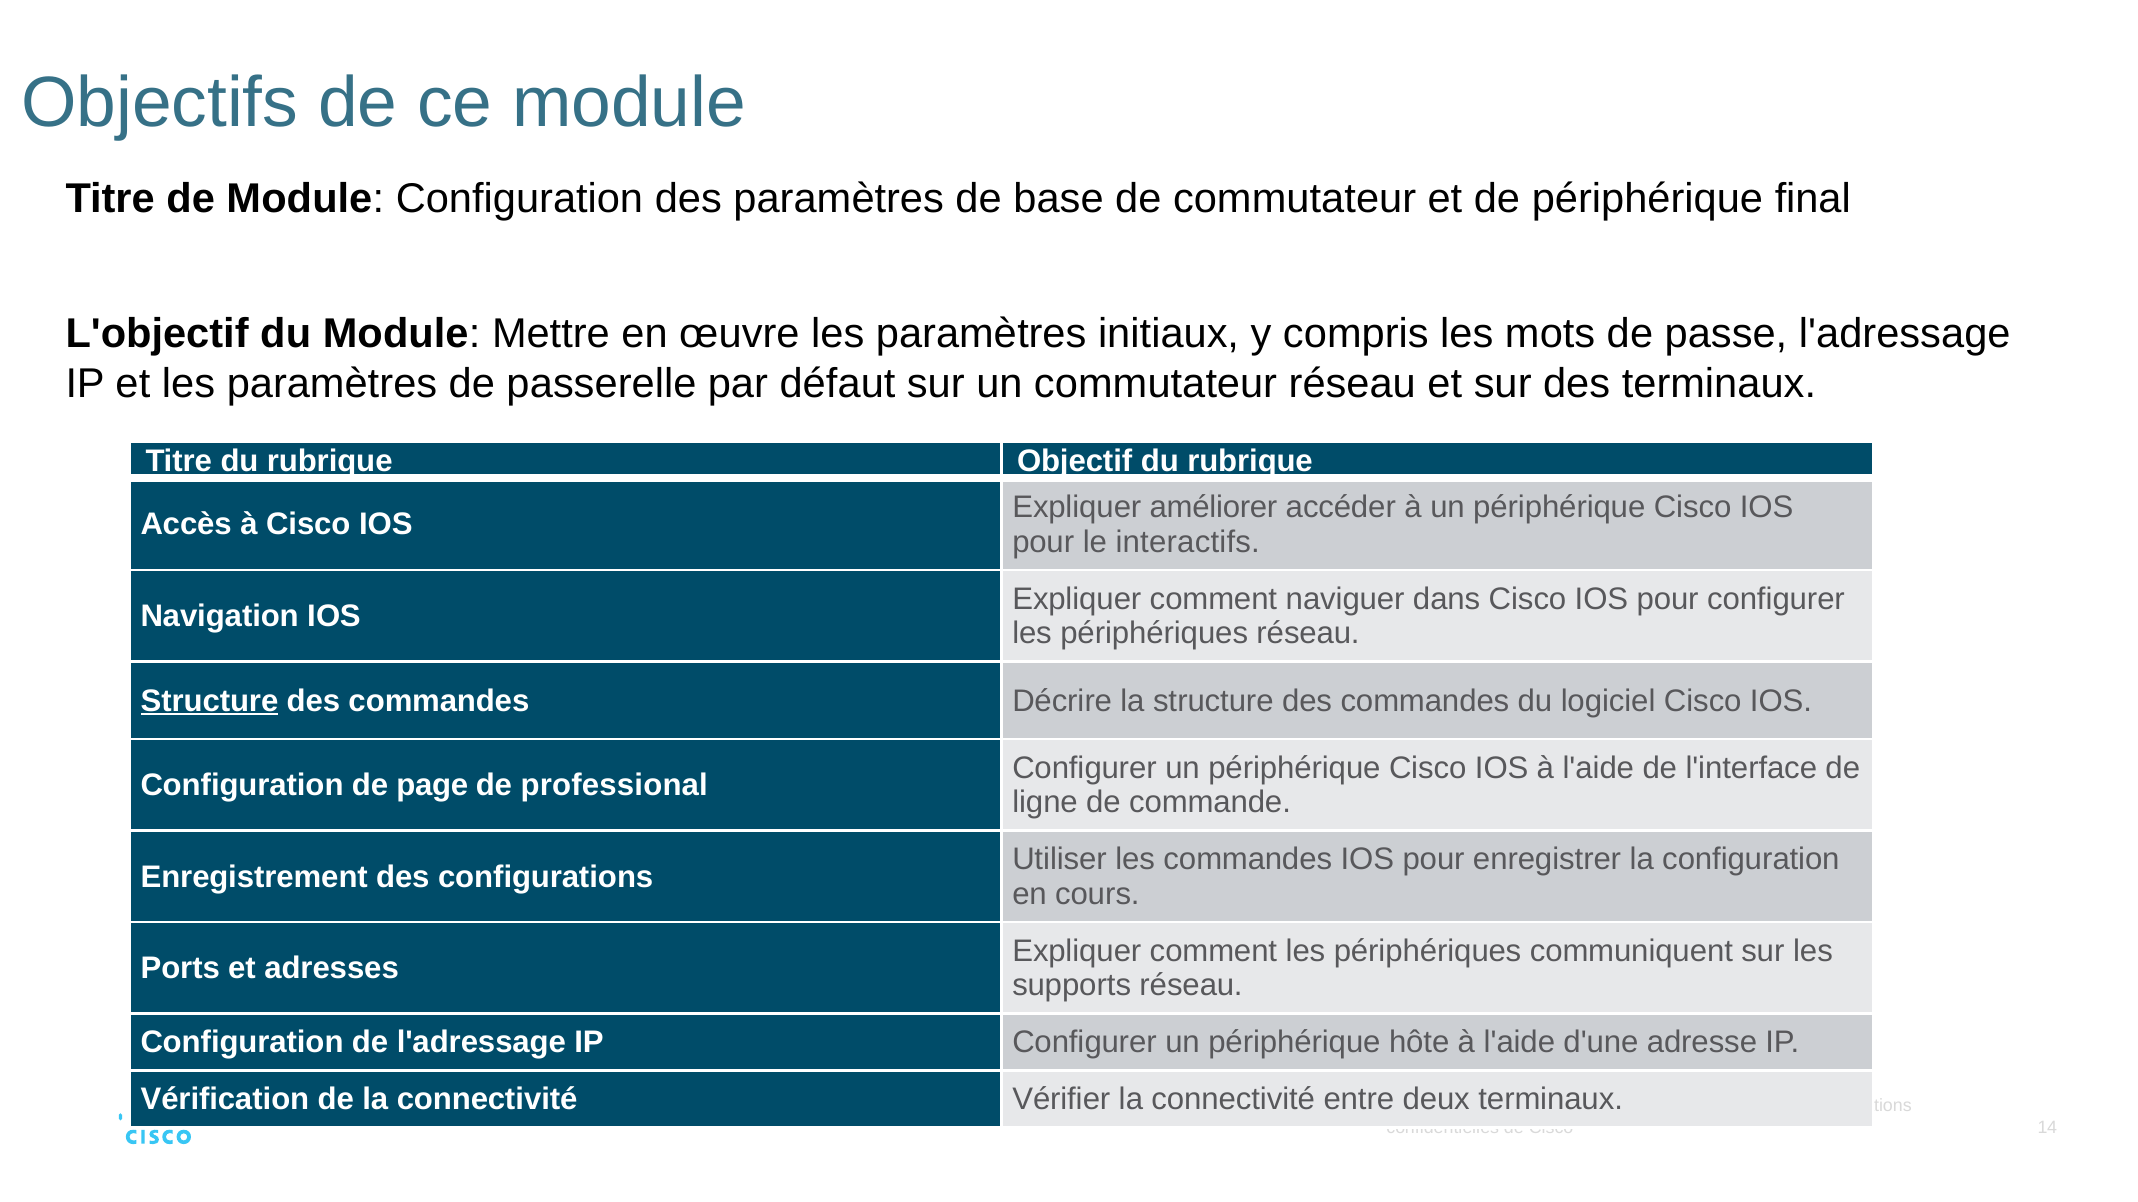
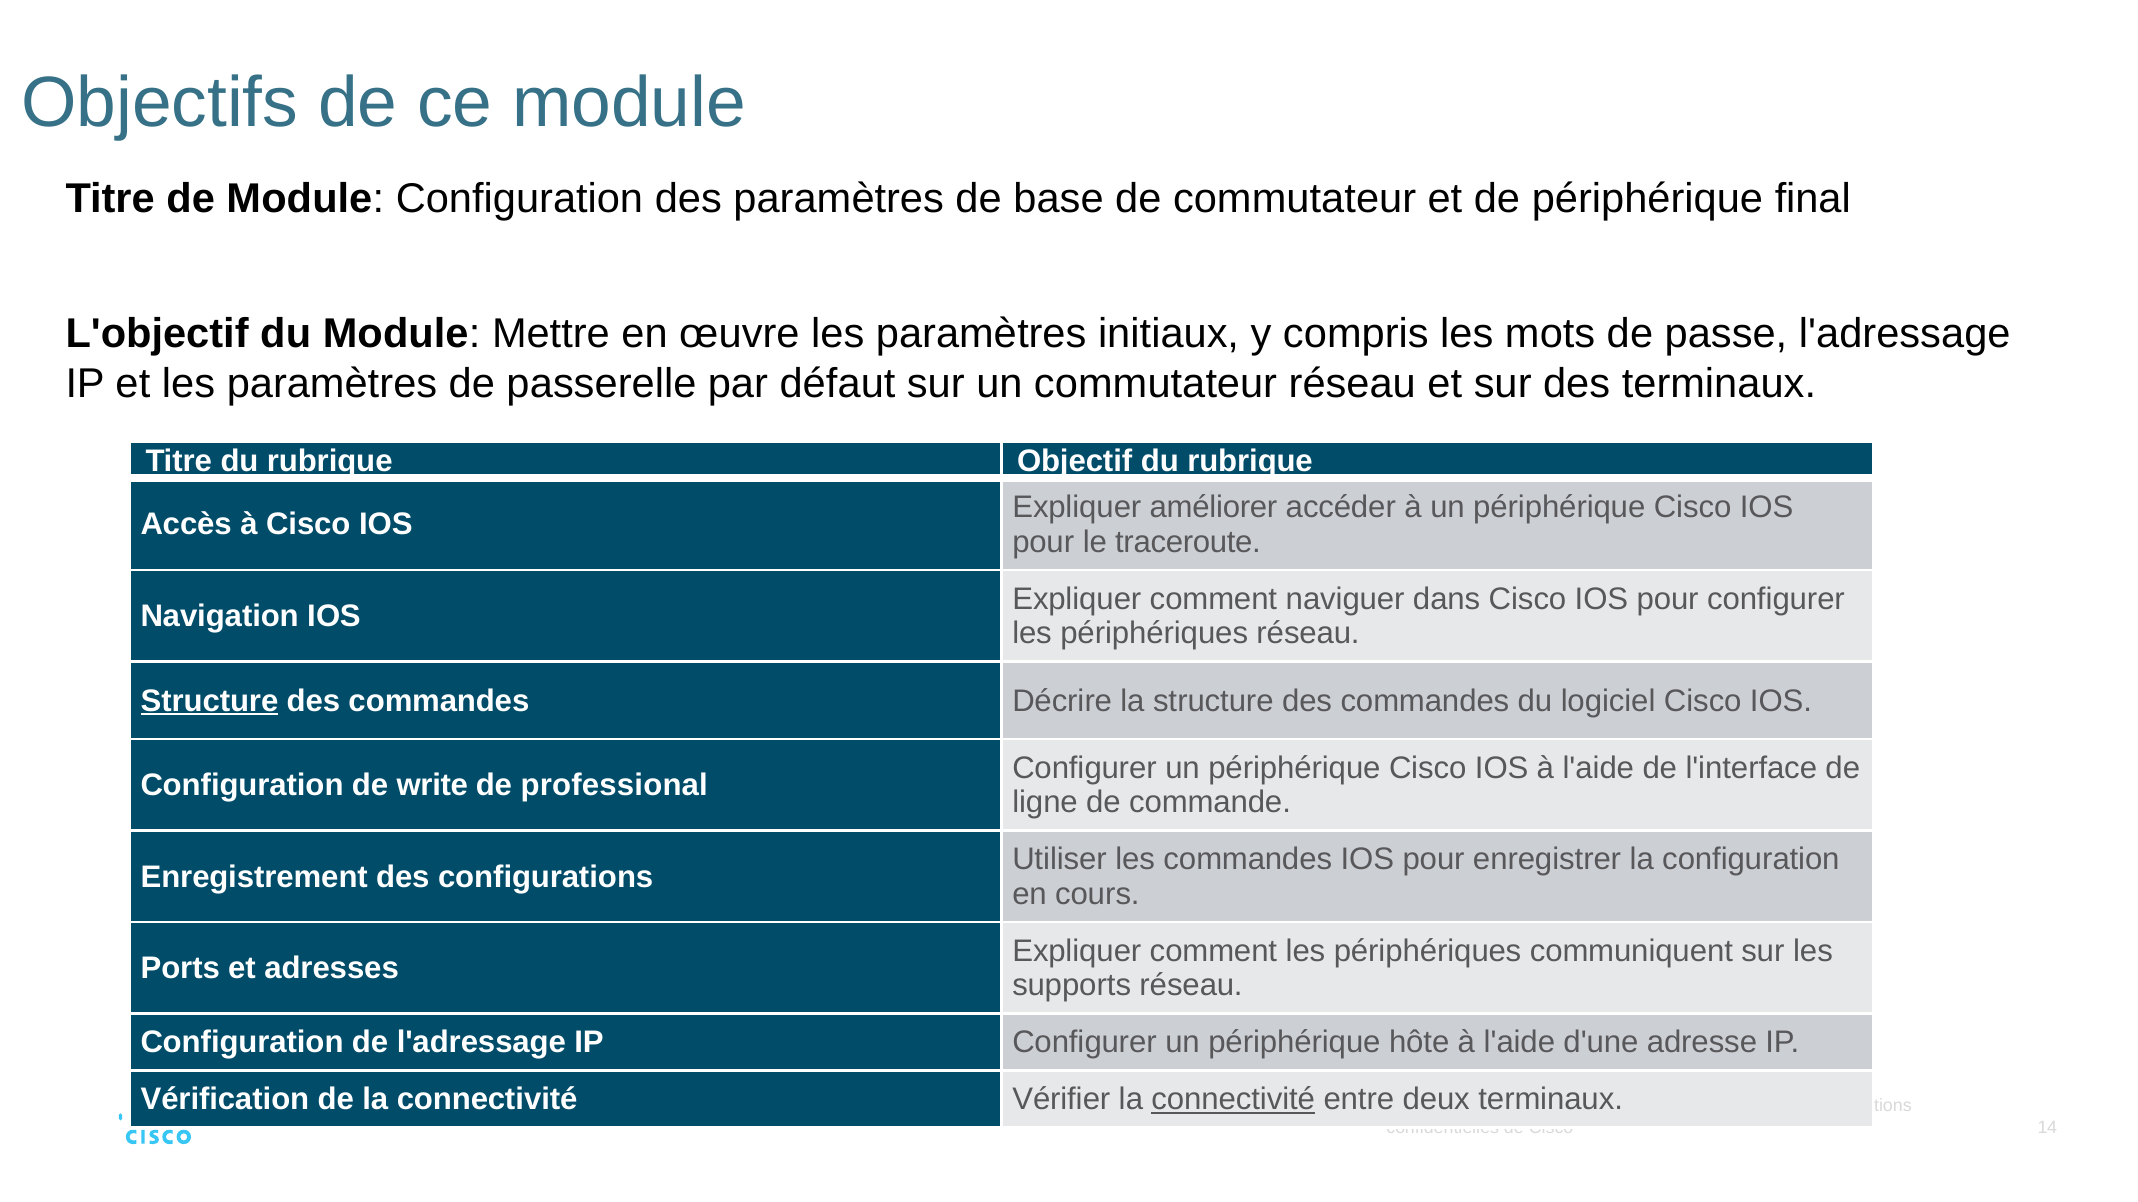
interactifs: interactifs -> traceroute (1188, 542)
page: page -> write (432, 786)
connectivité underline: none -> present (1233, 1100)
